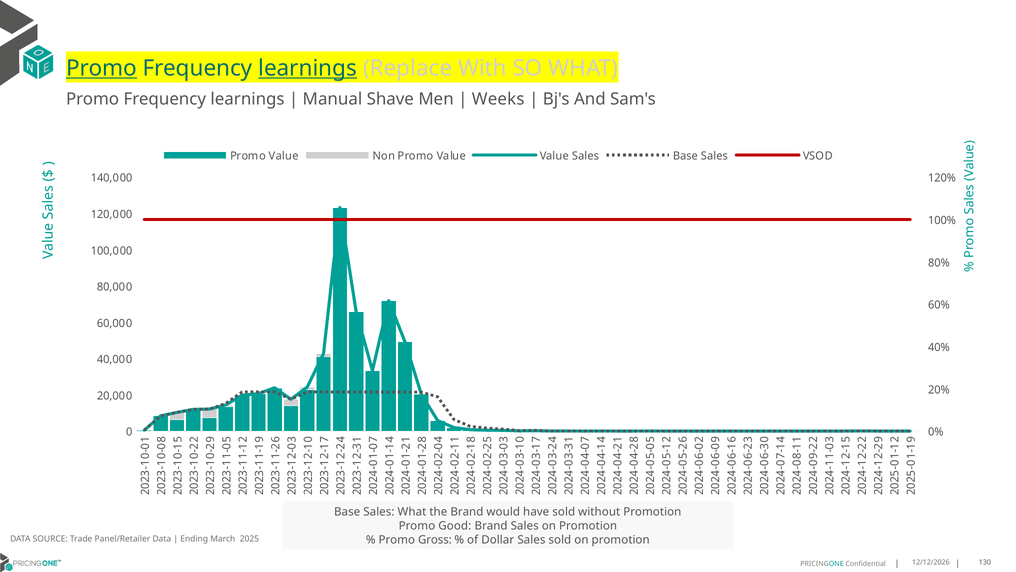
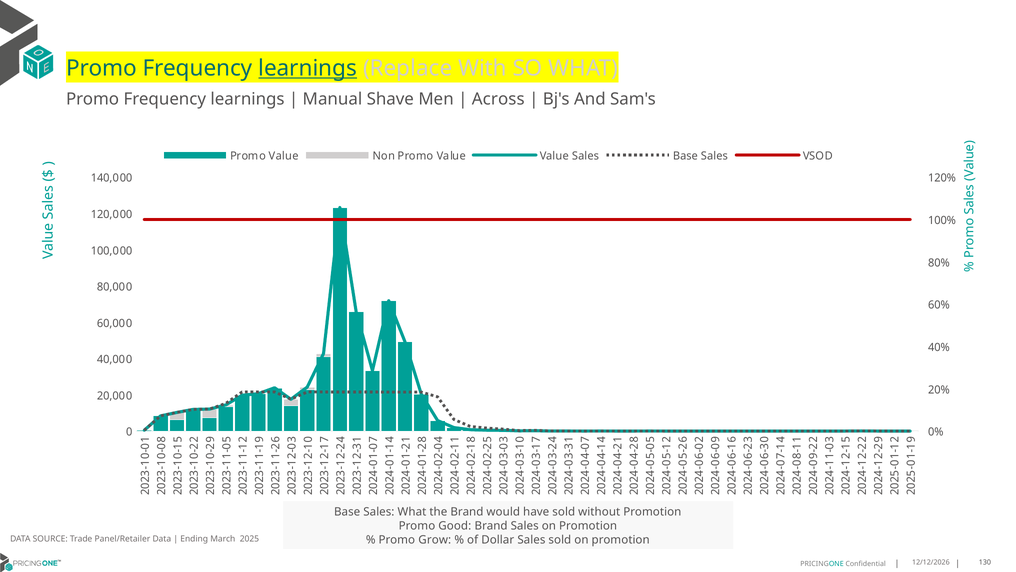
Promo underline: present -> none (102, 68)
Weeks: Weeks -> Across (498, 99)
Gross: Gross -> Grow (435, 539)
